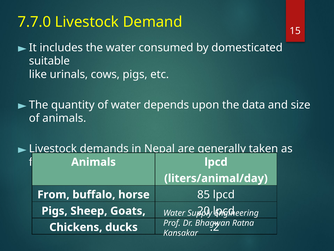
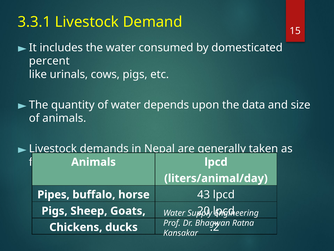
7.7.0: 7.7.0 -> 3.3.1 (34, 22)
suitable: suitable -> percent (49, 61)
From: From -> Pipes (53, 194)
85: 85 -> 43 (204, 194)
